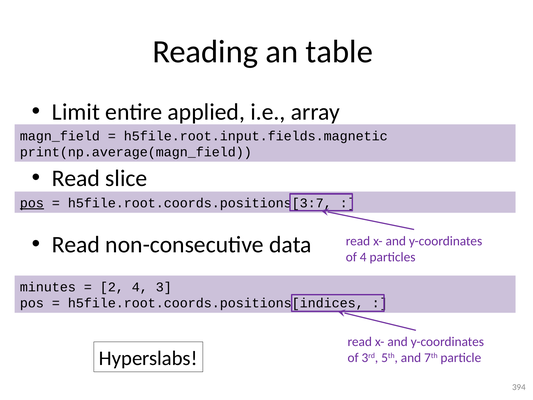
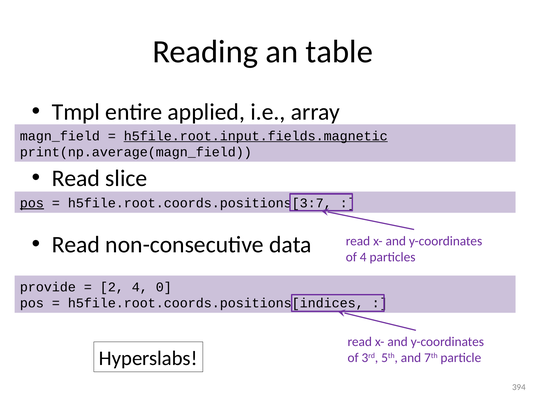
Limit: Limit -> Tmpl (76, 112)
h5file.root.input.fields.magnetic underline: none -> present (256, 136)
minutes: minutes -> provide (48, 287)
3: 3 -> 0 (164, 287)
